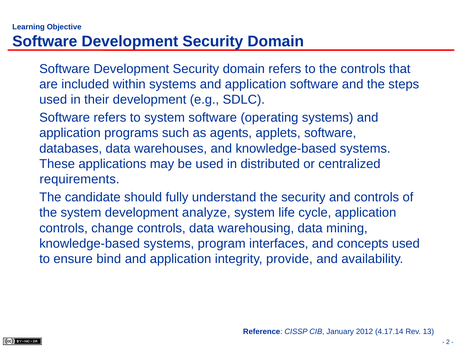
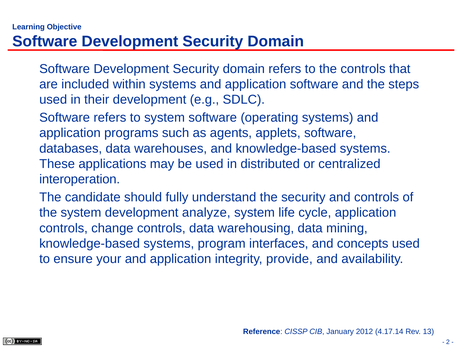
requirements: requirements -> interoperation (80, 179)
bind: bind -> your (109, 259)
